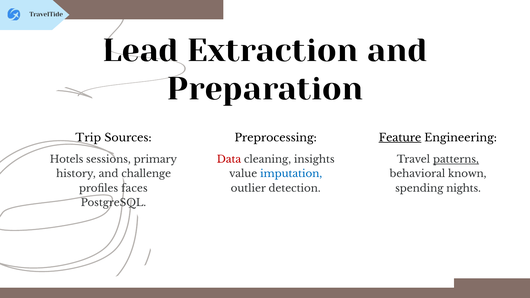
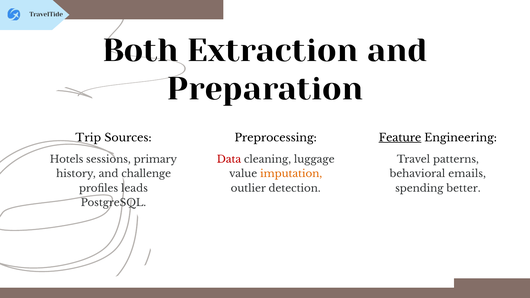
Lead: Lead -> Both (141, 51)
insights: insights -> luggage (314, 160)
patterns underline: present -> none (456, 160)
imputation colour: blue -> orange (291, 174)
known: known -> emails (467, 174)
faces: faces -> leads (134, 188)
nights: nights -> better (463, 188)
